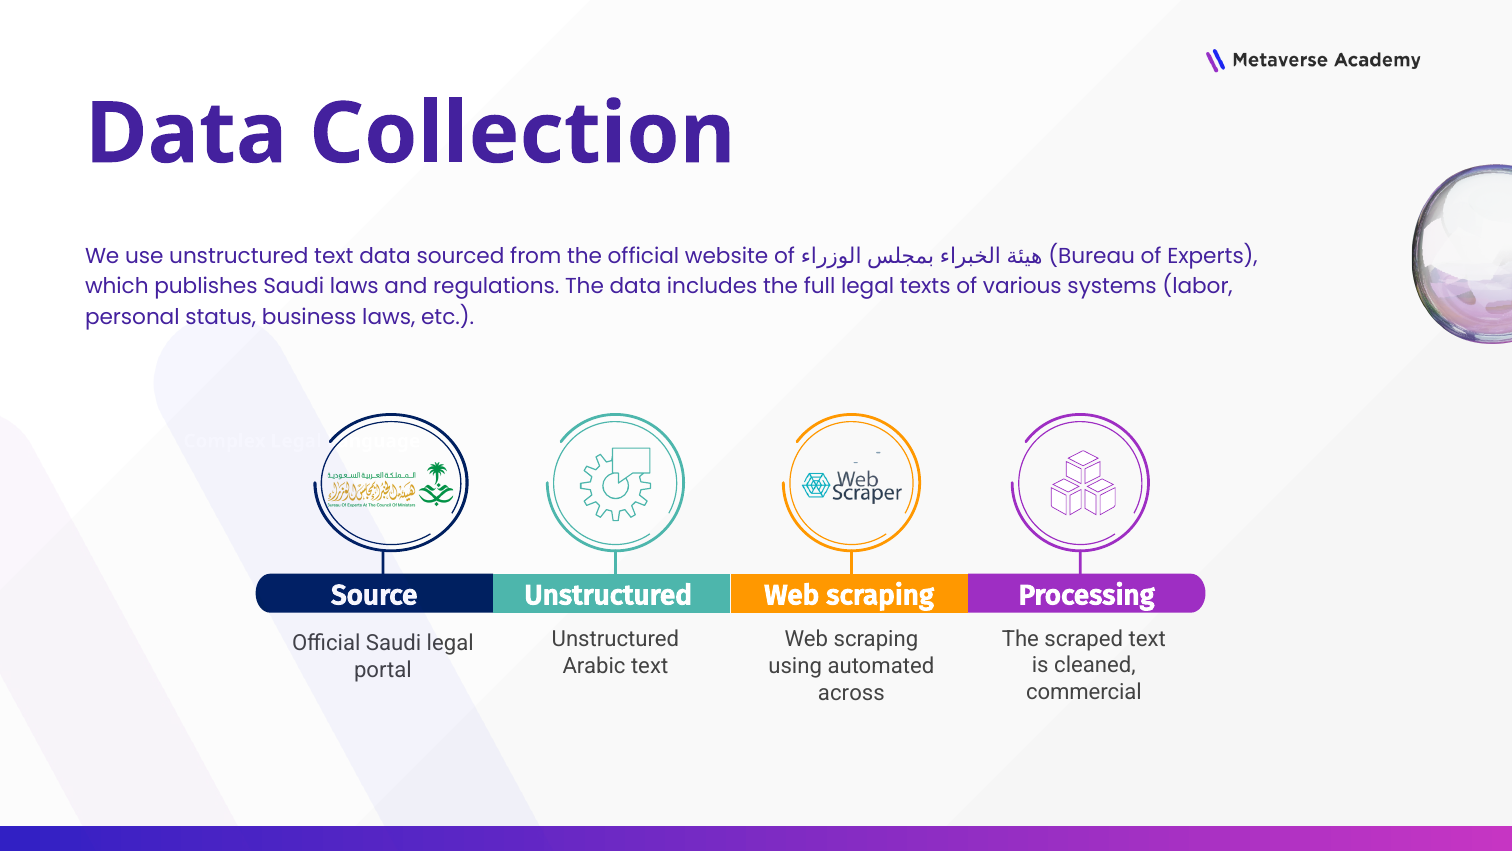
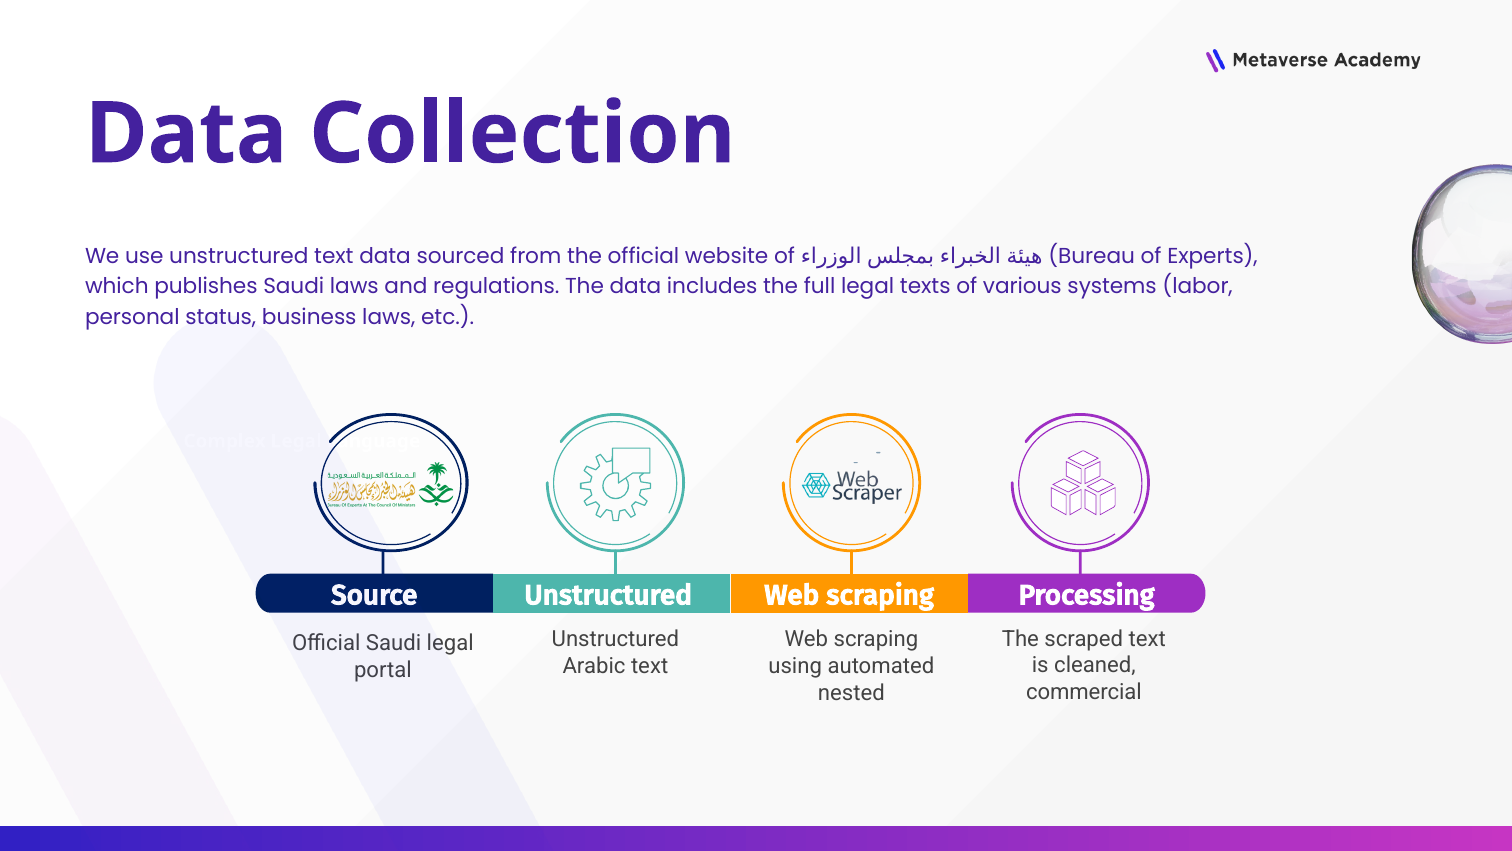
across: across -> nested (851, 693)
